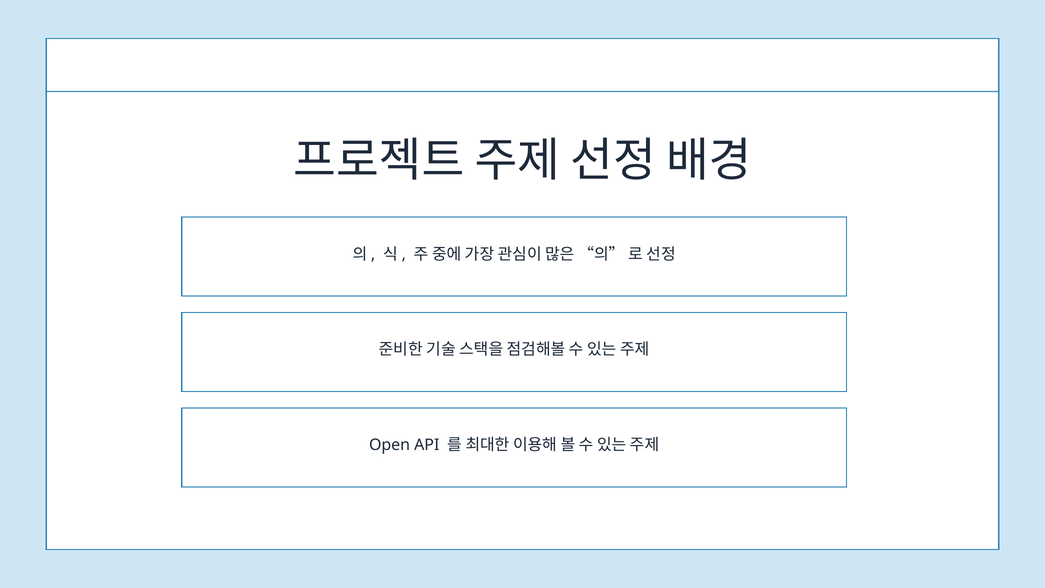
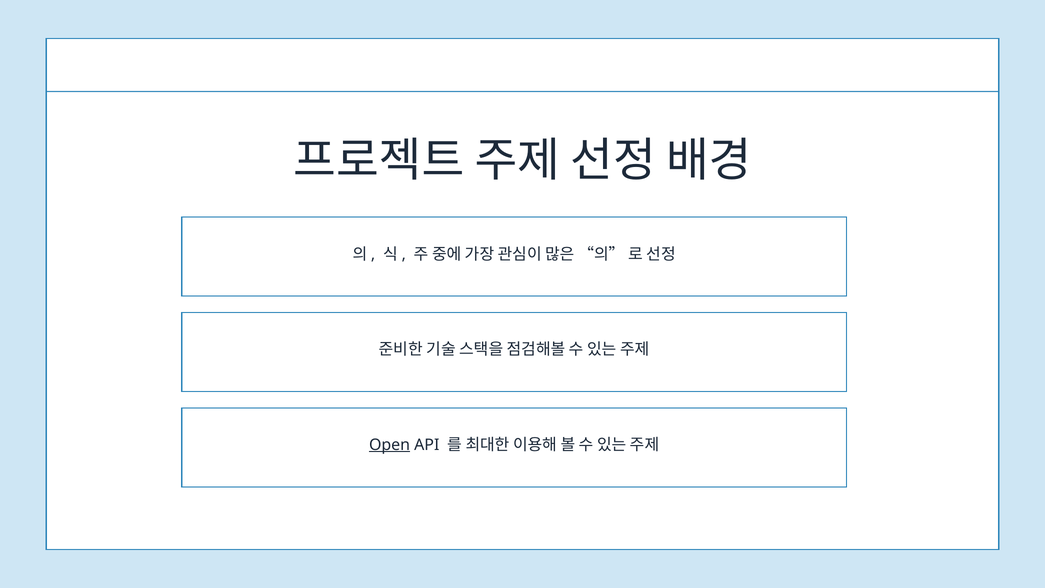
Open underline: none -> present (390, 445)
